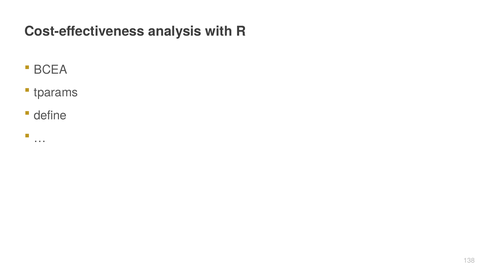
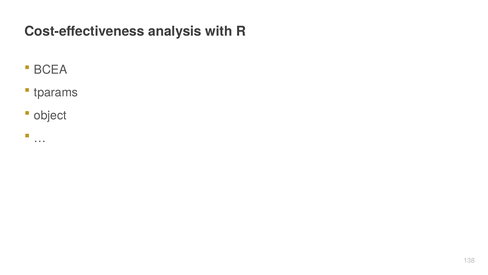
define: define -> object (50, 115)
